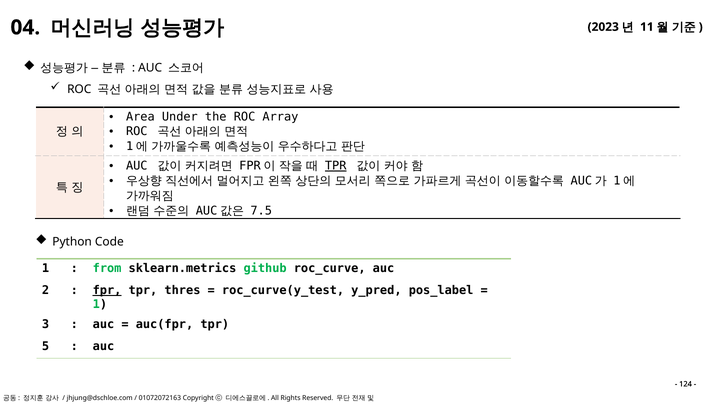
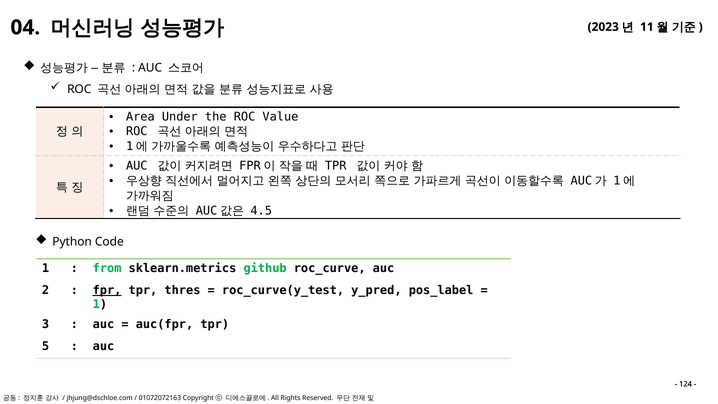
Array: Array -> Value (280, 117)
TPR underline: present -> none (336, 166)
7.5: 7.5 -> 4.5 (261, 211)
